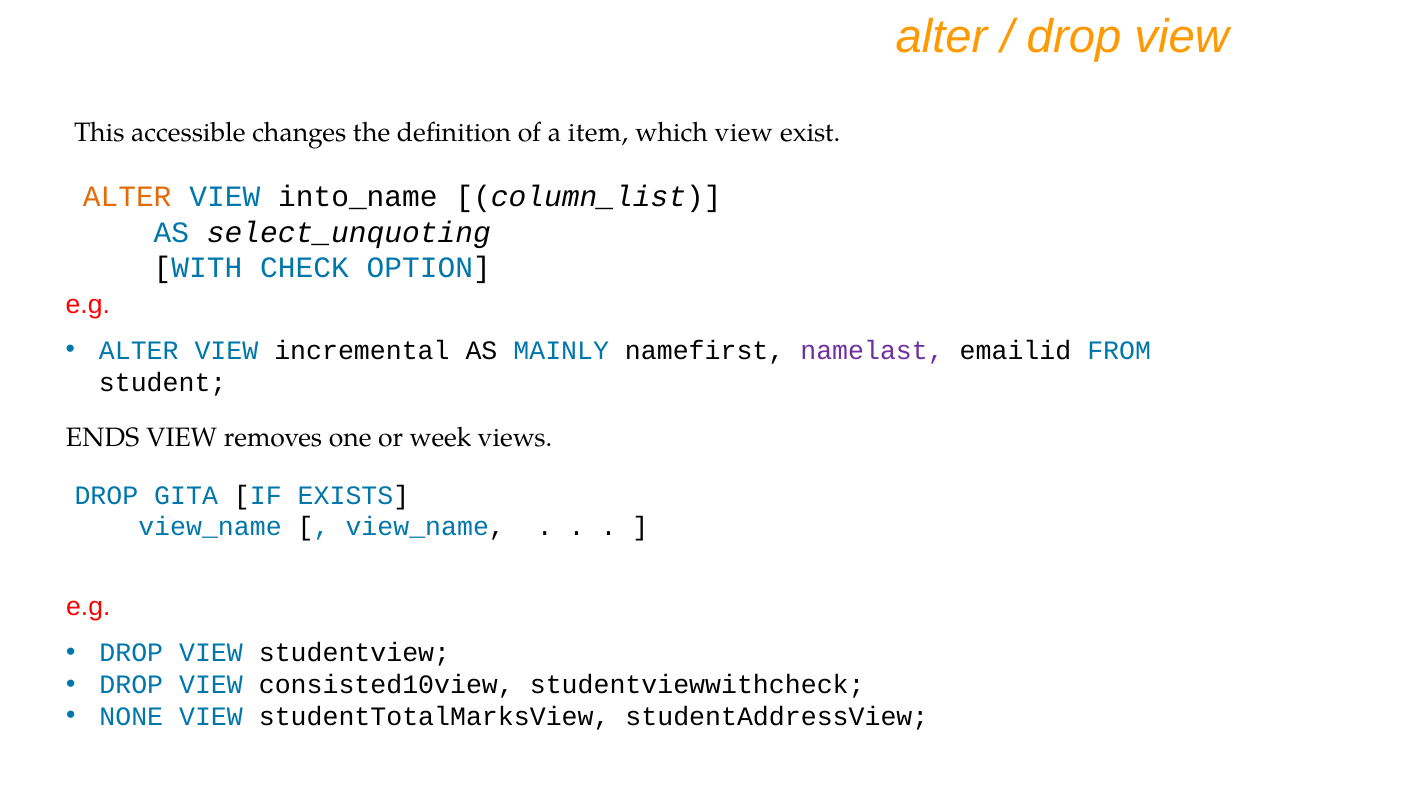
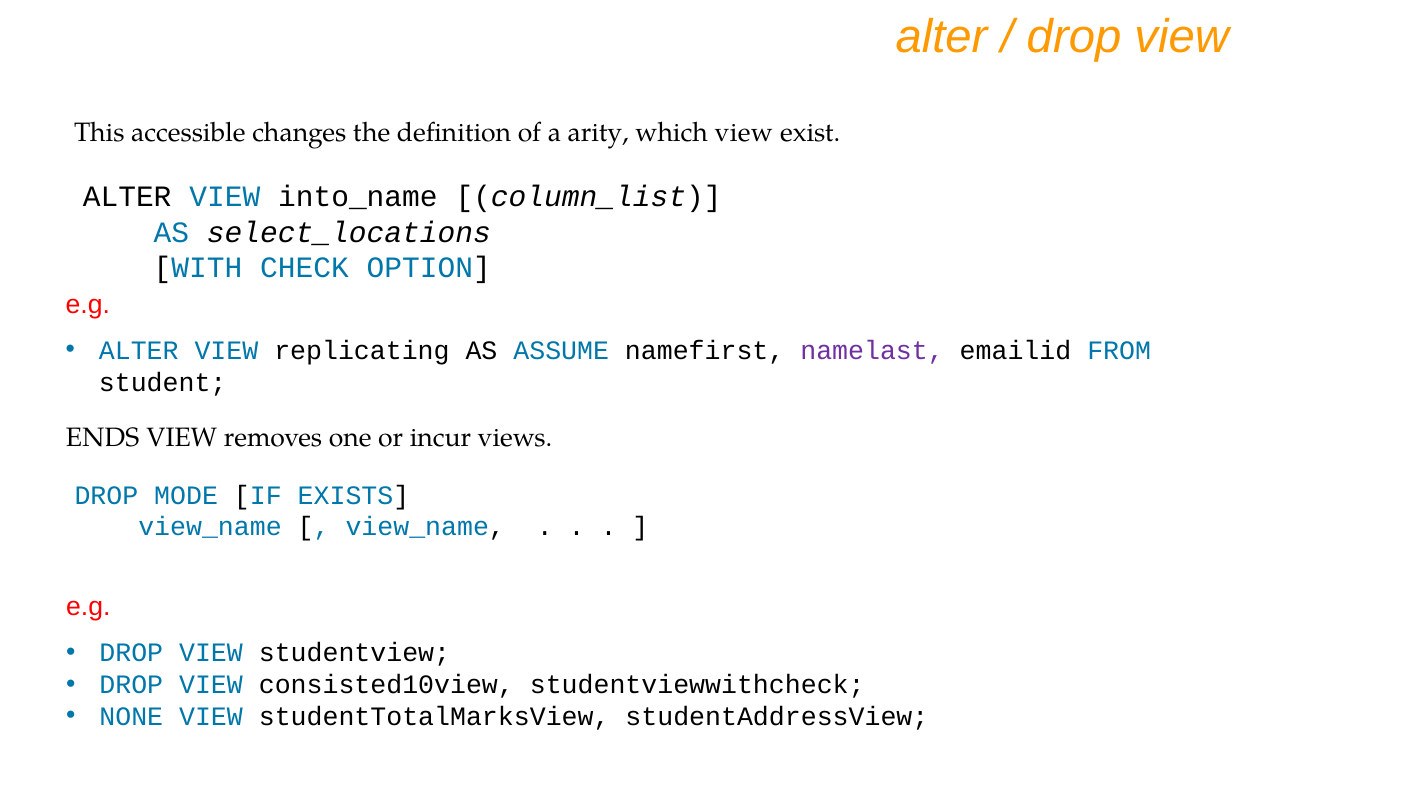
item: item -> arity (598, 133)
ALTER colour: orange -> black (127, 197)
select_unquoting: select_unquoting -> select_locations (349, 232)
incremental: incremental -> replicating (362, 350)
MAINLY: MAINLY -> ASSUME (561, 350)
week: week -> incur (440, 438)
GITA: GITA -> MODE (186, 495)
